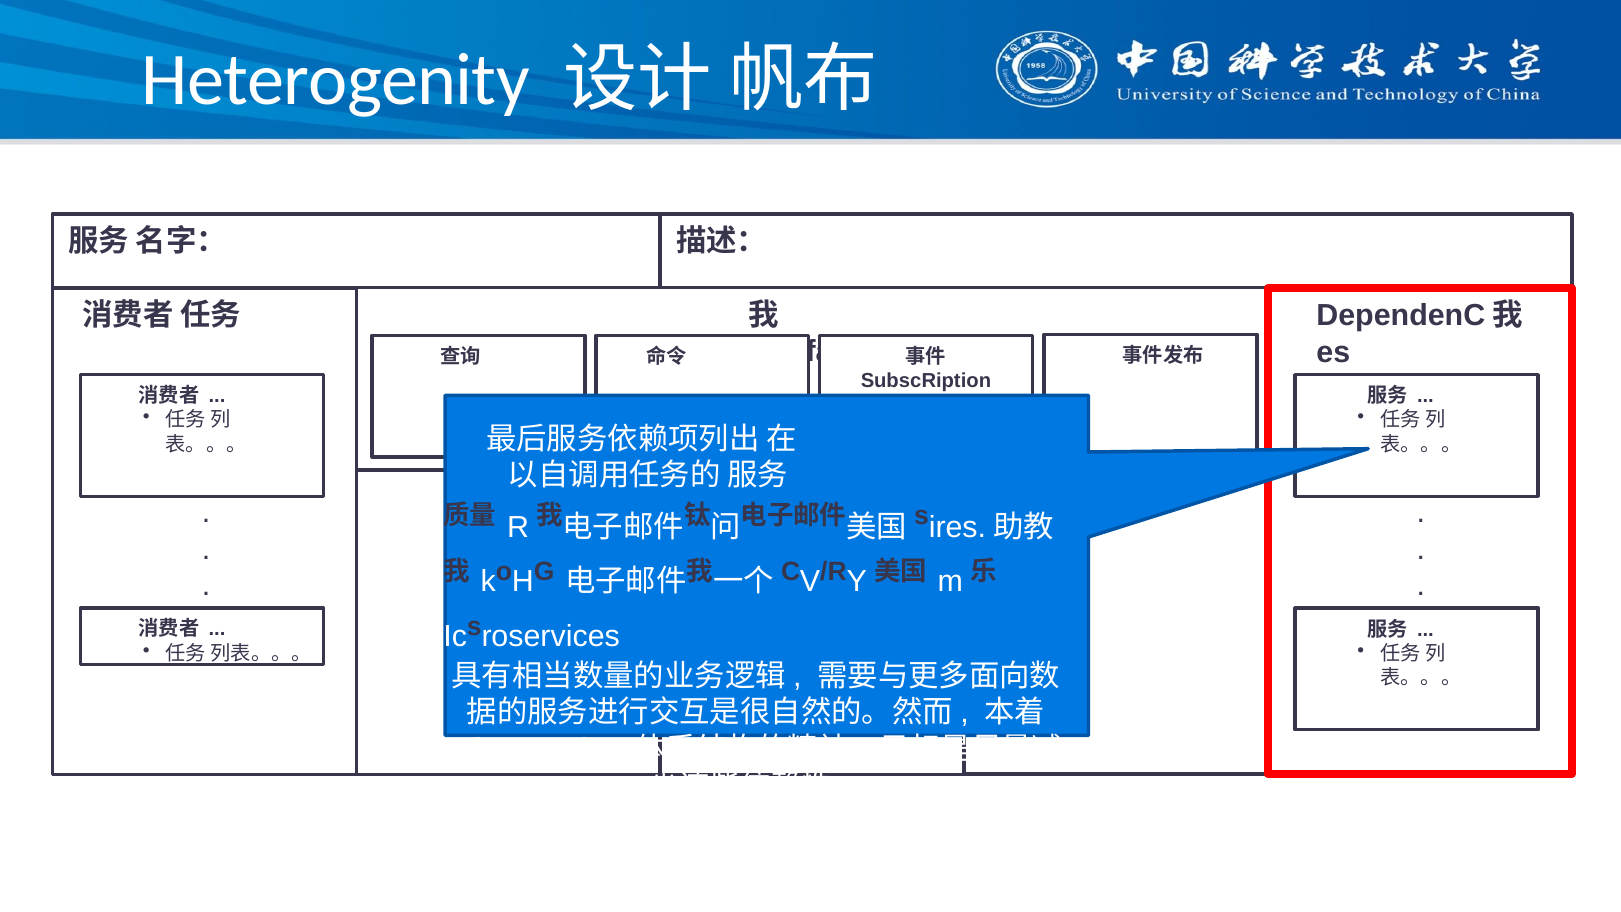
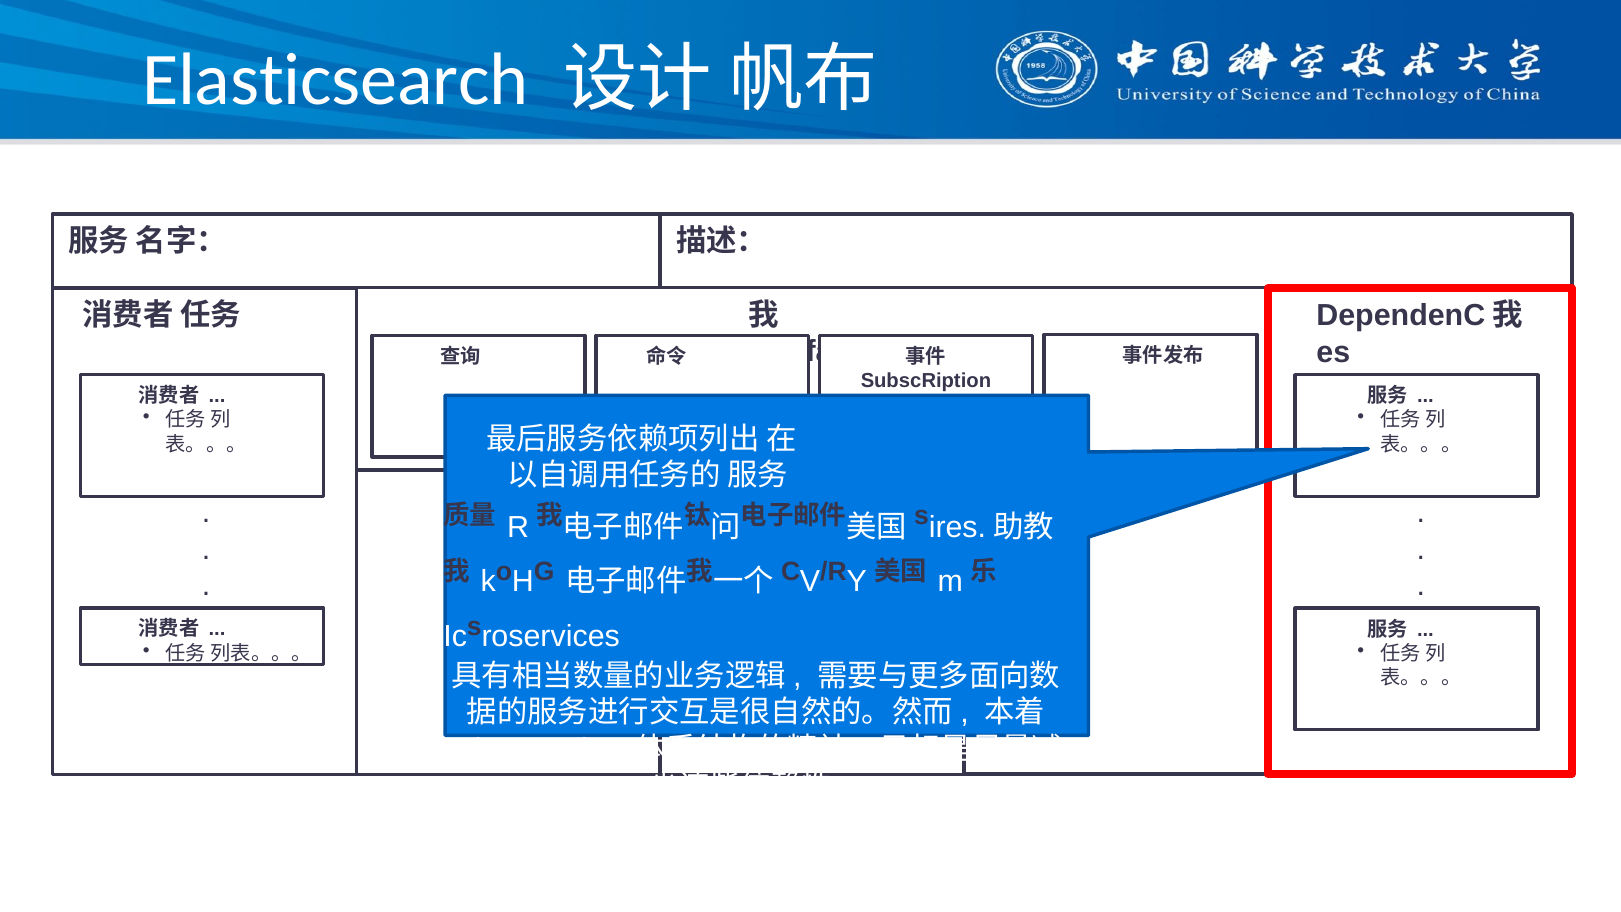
Heterogenity: Heterogenity -> Elasticsearch (335, 79)
